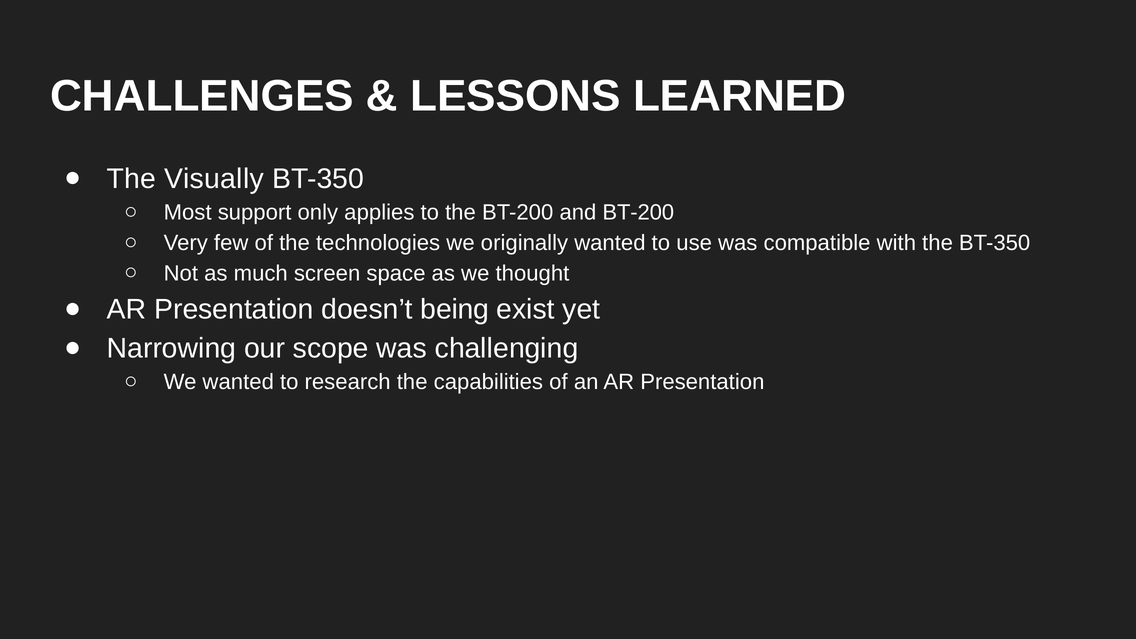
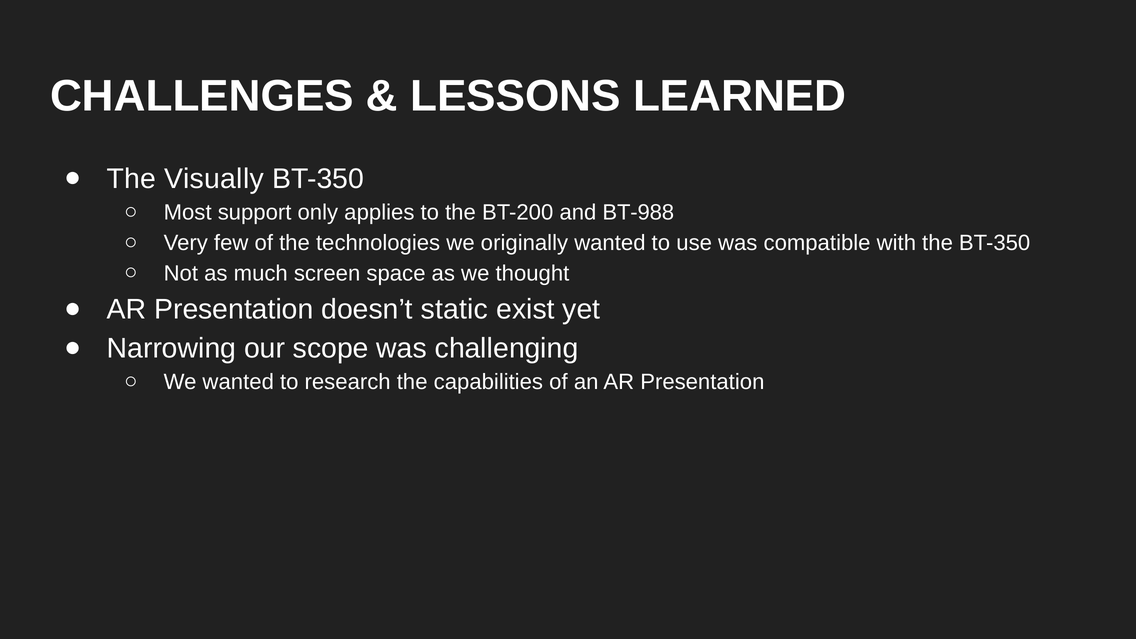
and BT-200: BT-200 -> BT-988 (638, 212)
being: being -> static (454, 309)
